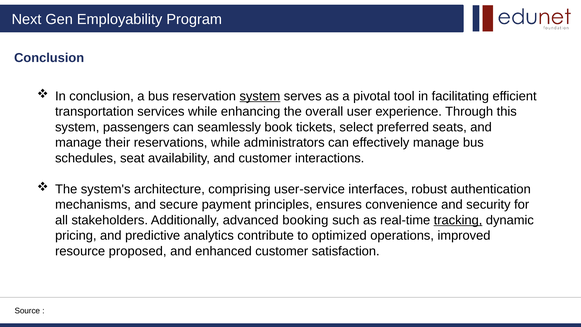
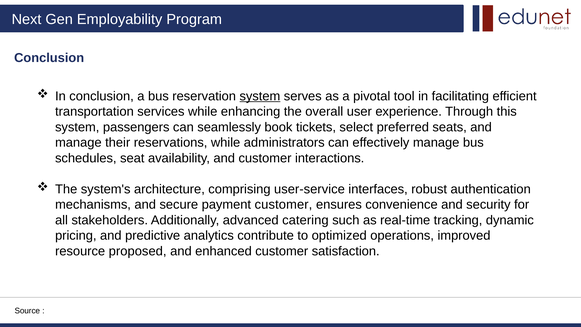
payment principles: principles -> customer (283, 205)
booking: booking -> catering (305, 220)
tracking underline: present -> none (458, 220)
